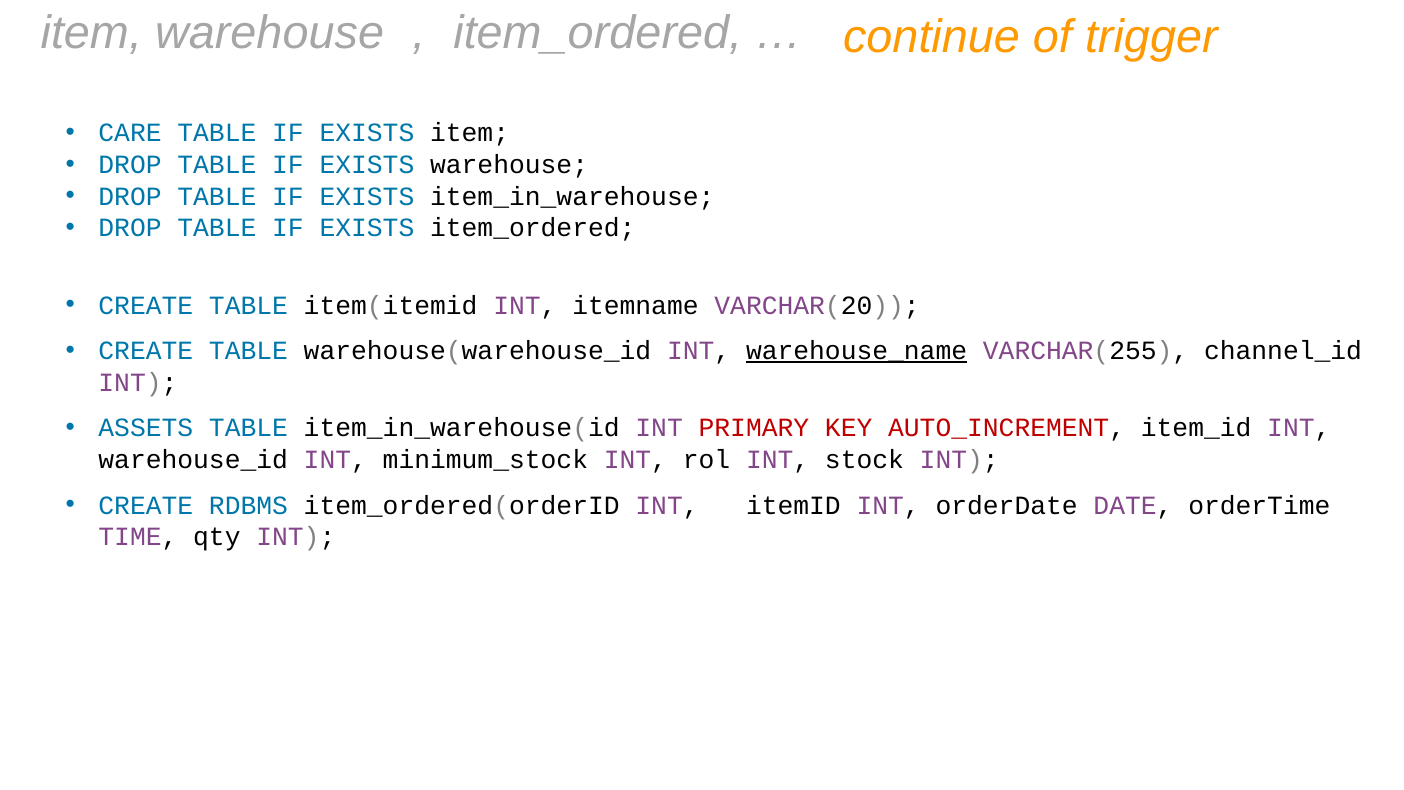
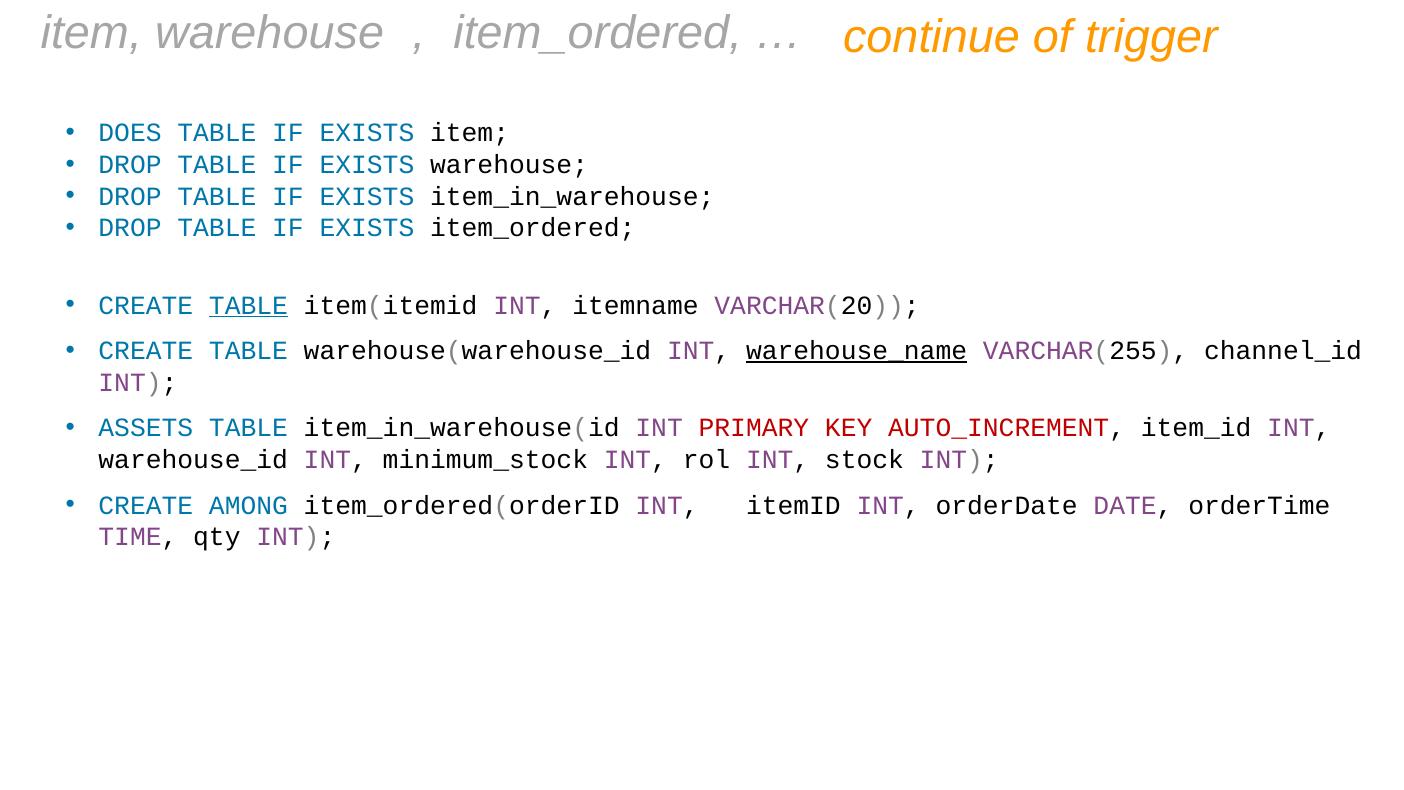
CARE: CARE -> DOES (130, 133)
TABLE underline: none -> present (248, 305)
RDBMS: RDBMS -> AMONG (248, 505)
